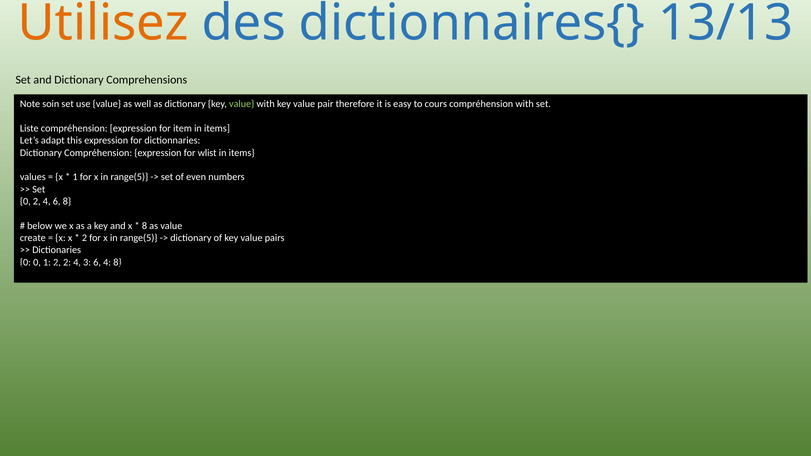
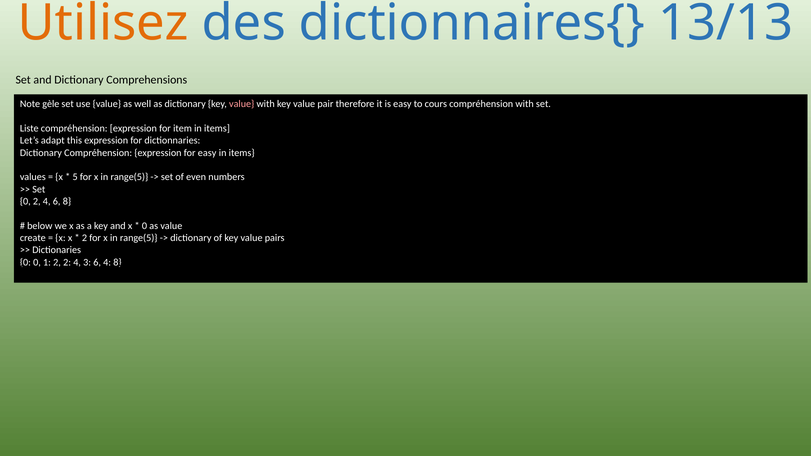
soin: soin -> gèle (51, 104)
value colour: light green -> pink (242, 104)
for wlist: wlist -> easy (207, 153)
1: 1 -> 5 (75, 177)
8: 8 -> 0 (144, 226)
